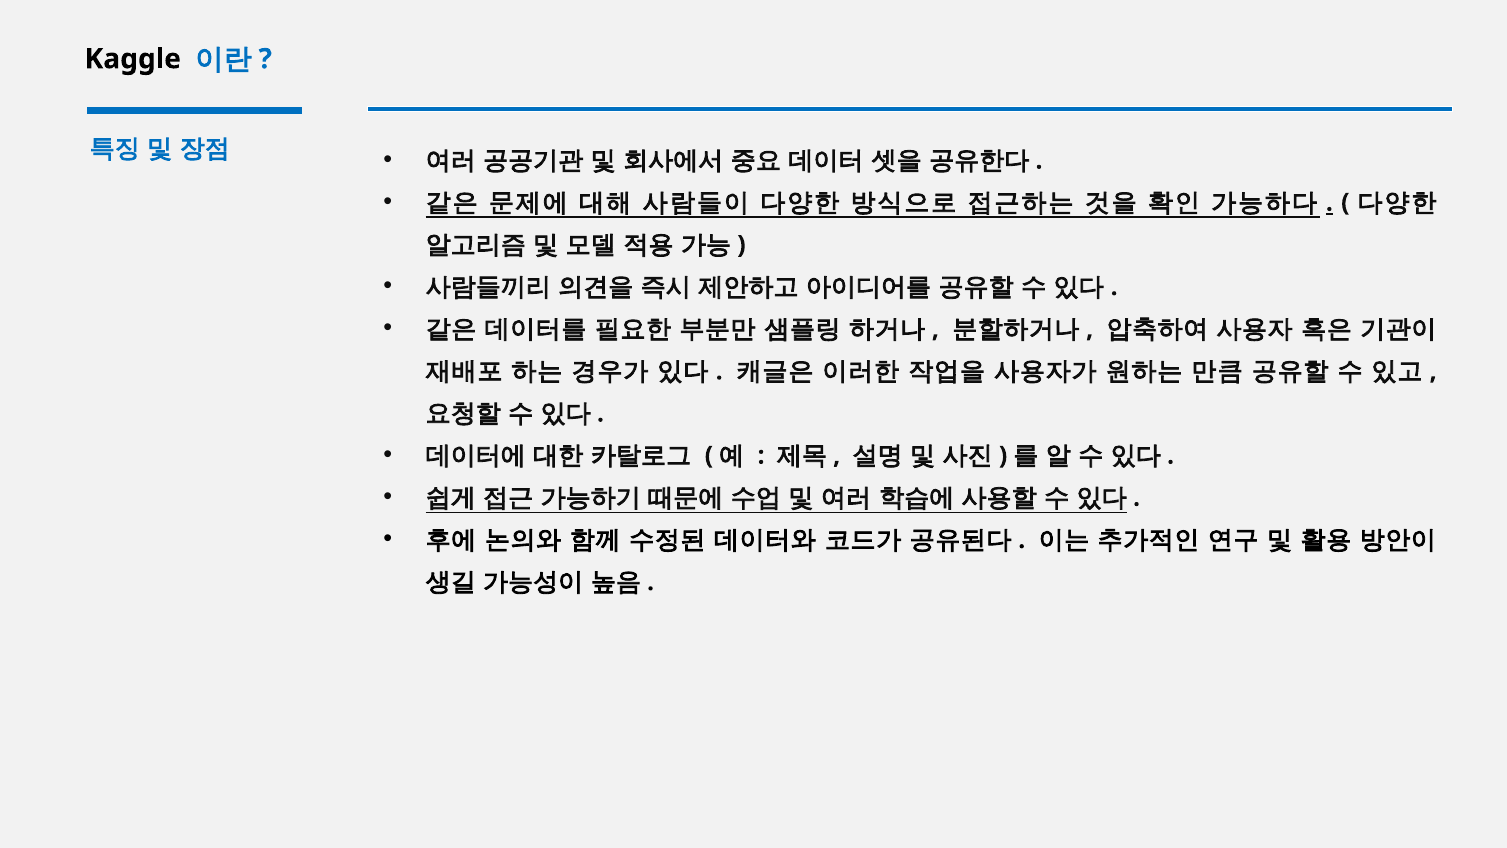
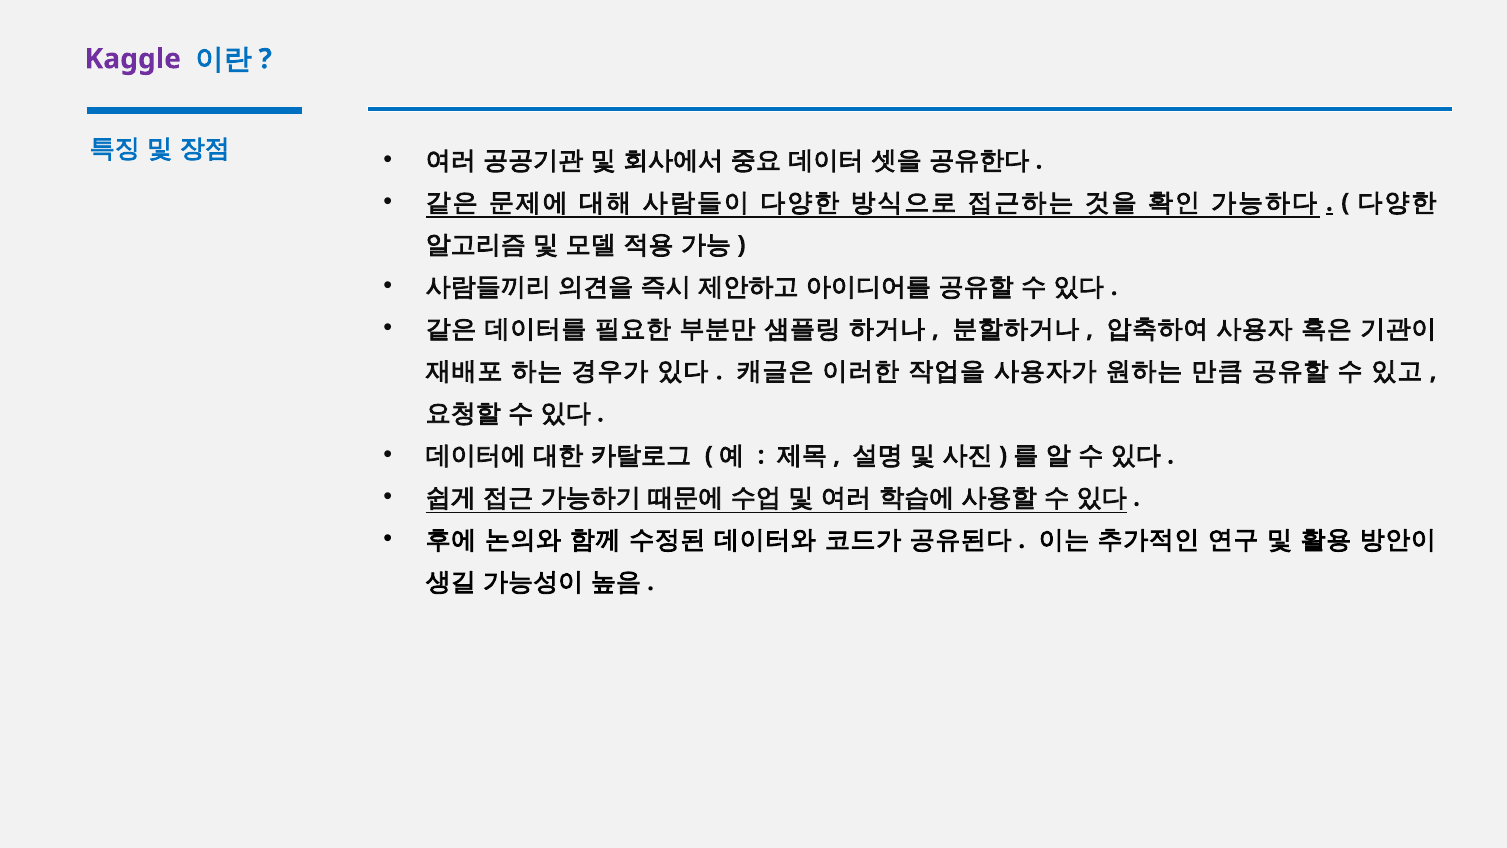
Kaggle colour: black -> purple (133, 59)
